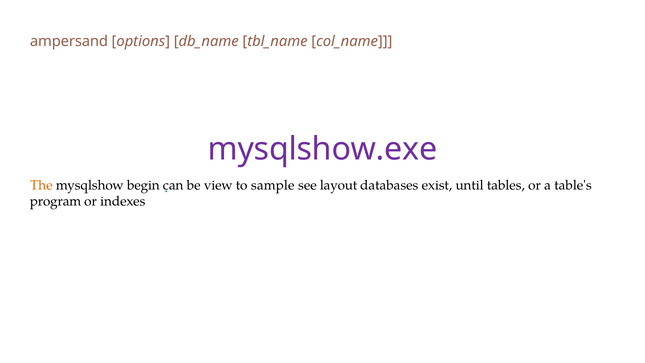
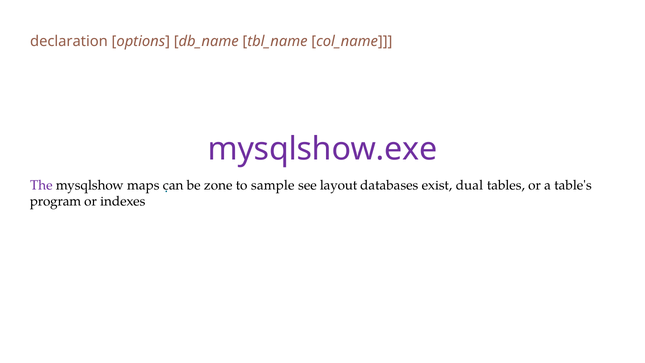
ampersand: ampersand -> declaration (69, 41)
The colour: orange -> purple (41, 185)
begin: begin -> maps (143, 185)
view: view -> zone (218, 185)
until: until -> dual (469, 185)
